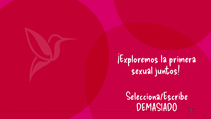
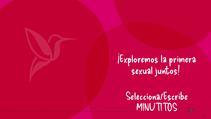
DEMASIADO: DEMASIADO -> MINUTITOS (157, 108)
